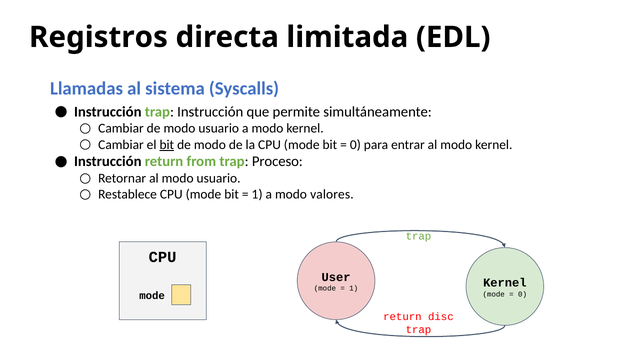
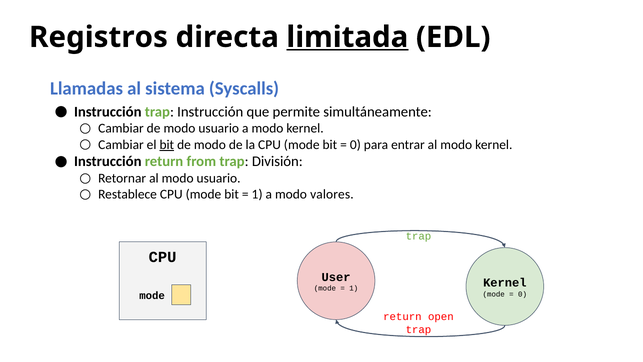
limitada underline: none -> present (347, 37)
Proceso: Proceso -> División (277, 161)
disc: disc -> open (441, 316)
